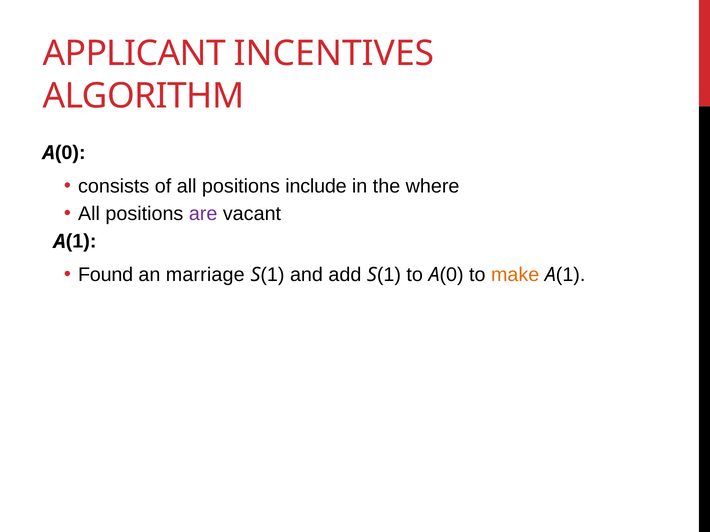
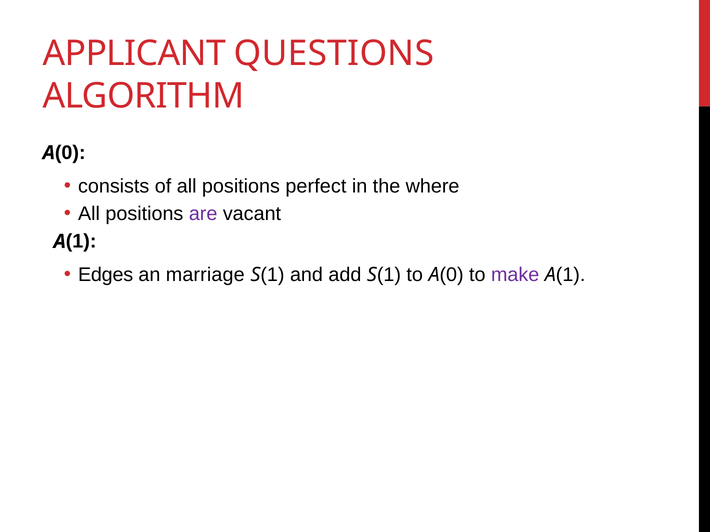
INCENTIVES: INCENTIVES -> QUESTIONS (334, 53)
include: include -> perfect (316, 186)
Found: Found -> Edges (106, 275)
make colour: orange -> purple (515, 275)
